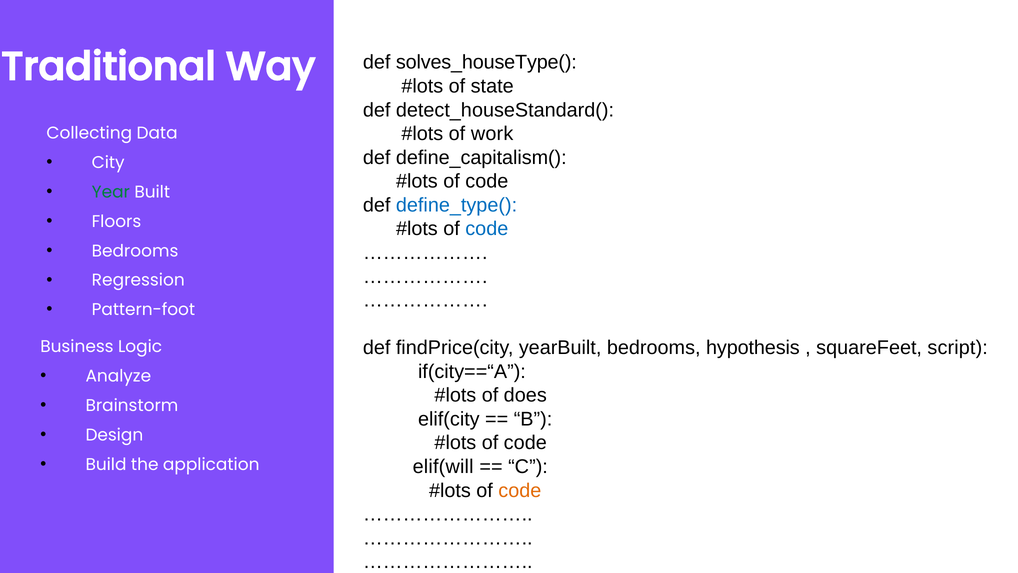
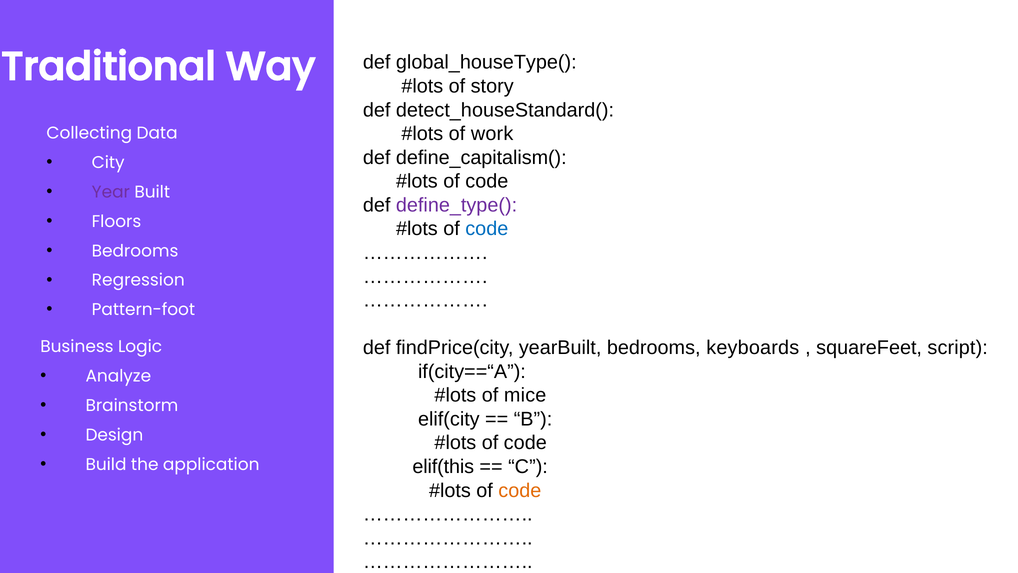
solves_houseType(: solves_houseType( -> global_houseType( (486, 62)
state: state -> story (492, 86)
Year colour: green -> purple (111, 192)
define_type( colour: blue -> purple (457, 205)
hypothesis: hypothesis -> keyboards (753, 348)
does: does -> mice (525, 395)
elif(will: elif(will -> elif(this (443, 466)
